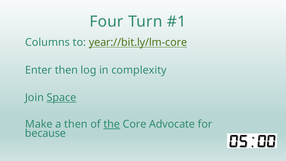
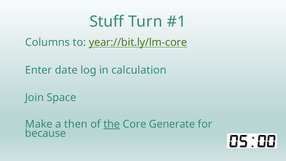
Four: Four -> Stuff (107, 22)
Enter then: then -> date (66, 70)
complexity: complexity -> calculation (139, 70)
Space underline: present -> none (62, 98)
Advocate: Advocate -> Generate (172, 124)
